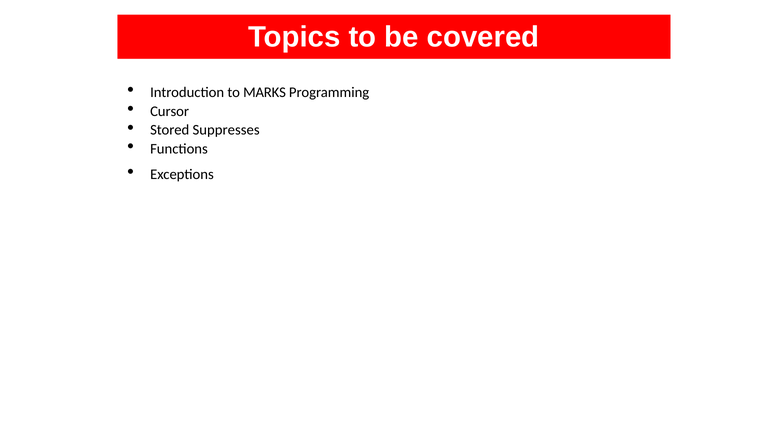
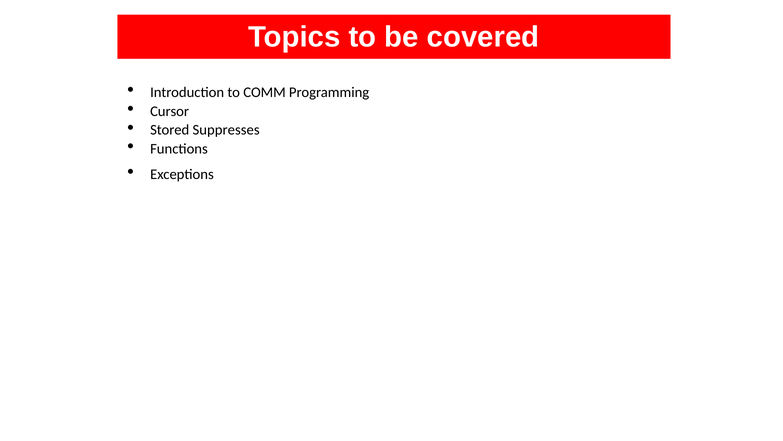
MARKS: MARKS -> COMM (264, 92)
